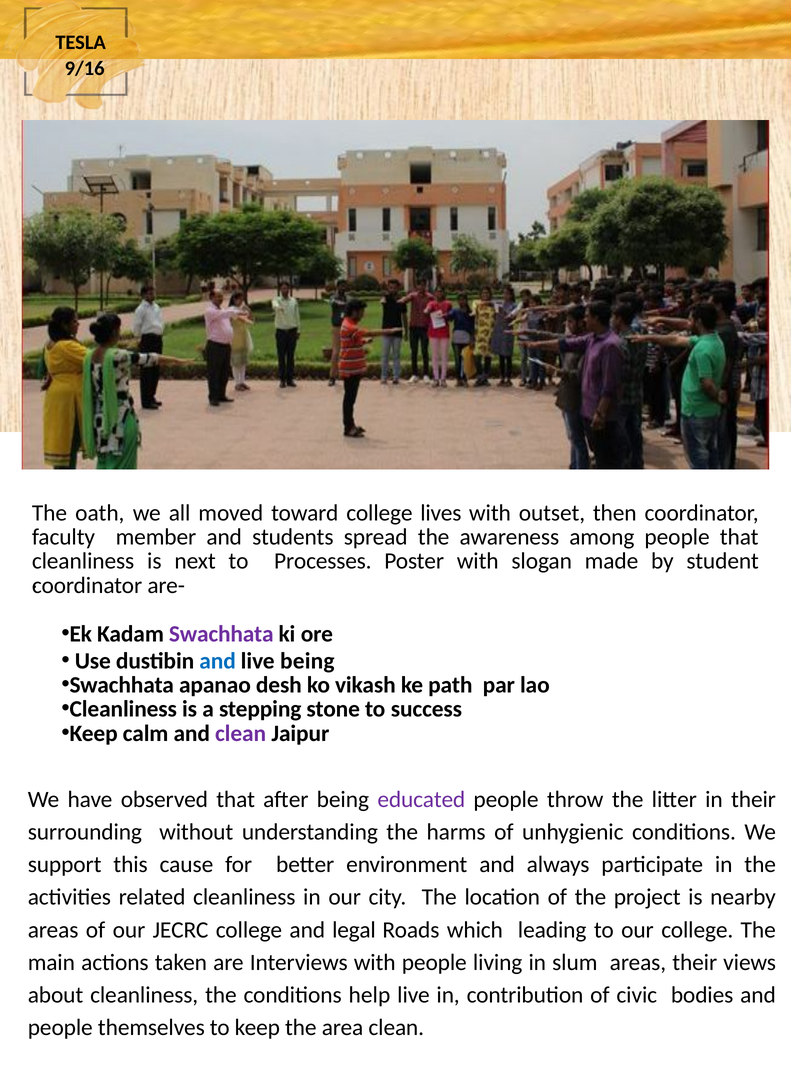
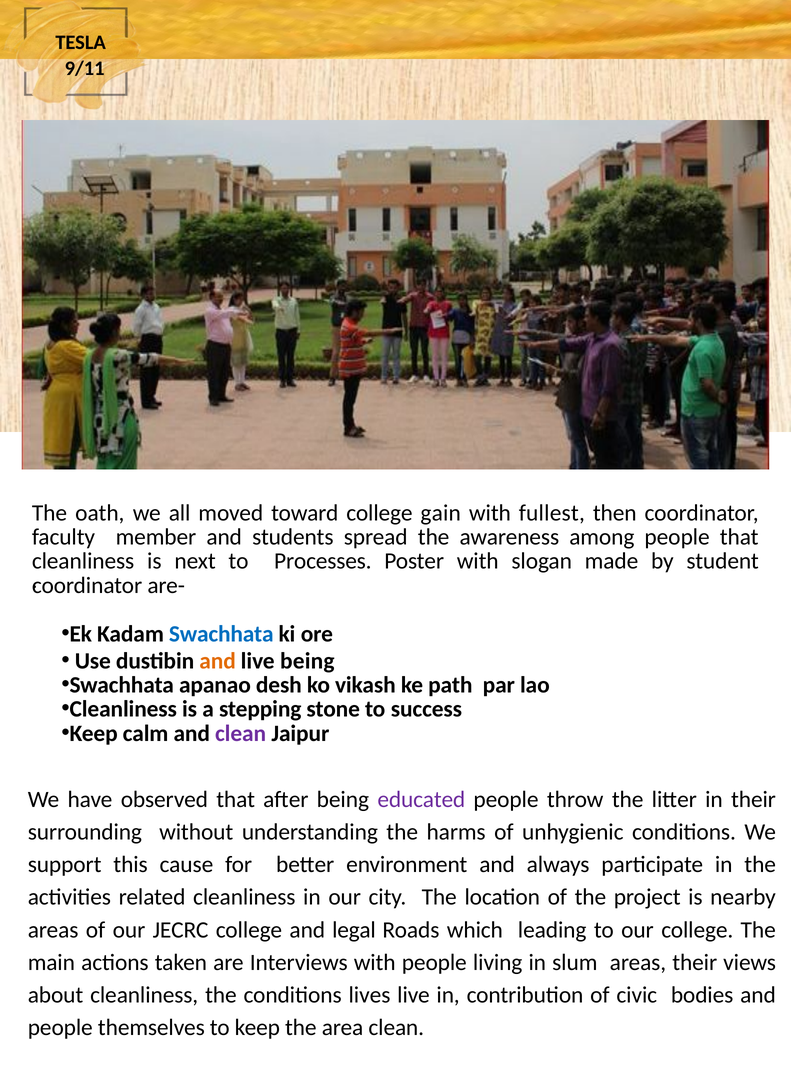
9/16: 9/16 -> 9/11 (85, 69)
lives: lives -> gain (441, 513)
outset: outset -> fullest (552, 513)
Swachhata colour: purple -> blue (221, 634)
and colour: blue -> orange (218, 661)
help: help -> lives (369, 995)
